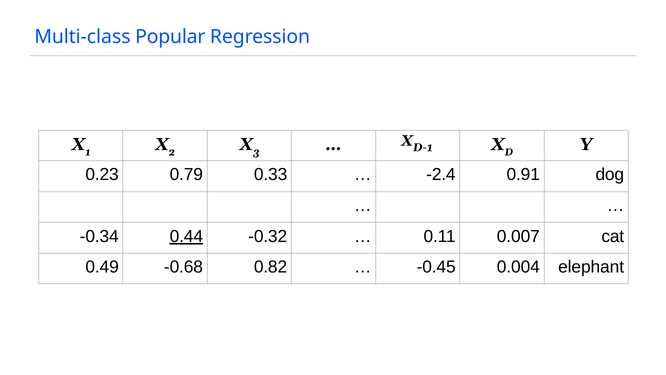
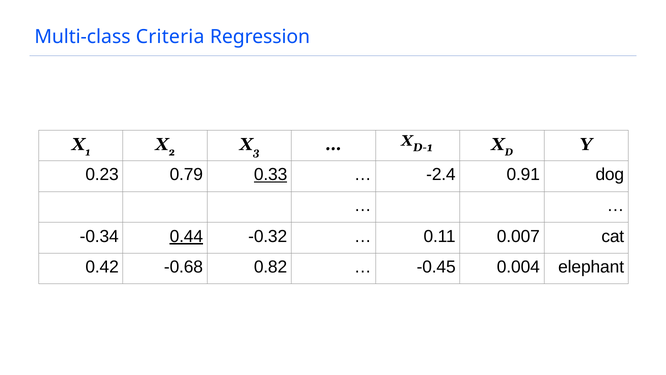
Popular: Popular -> Criteria (170, 37)
0.33 underline: none -> present (271, 175)
0.49: 0.49 -> 0.42 (102, 267)
